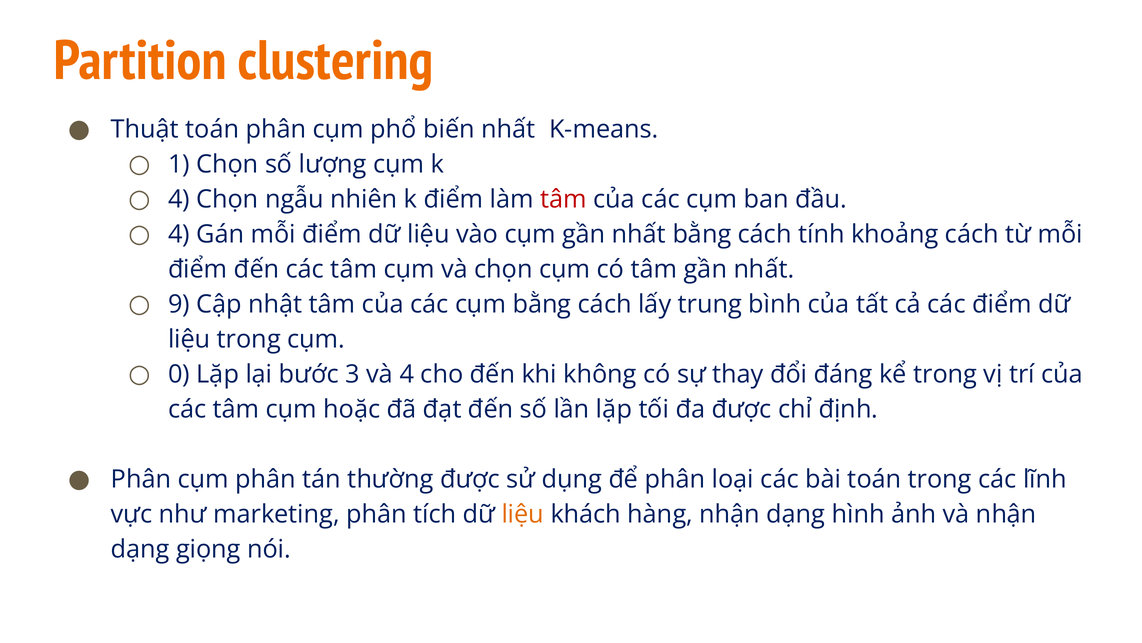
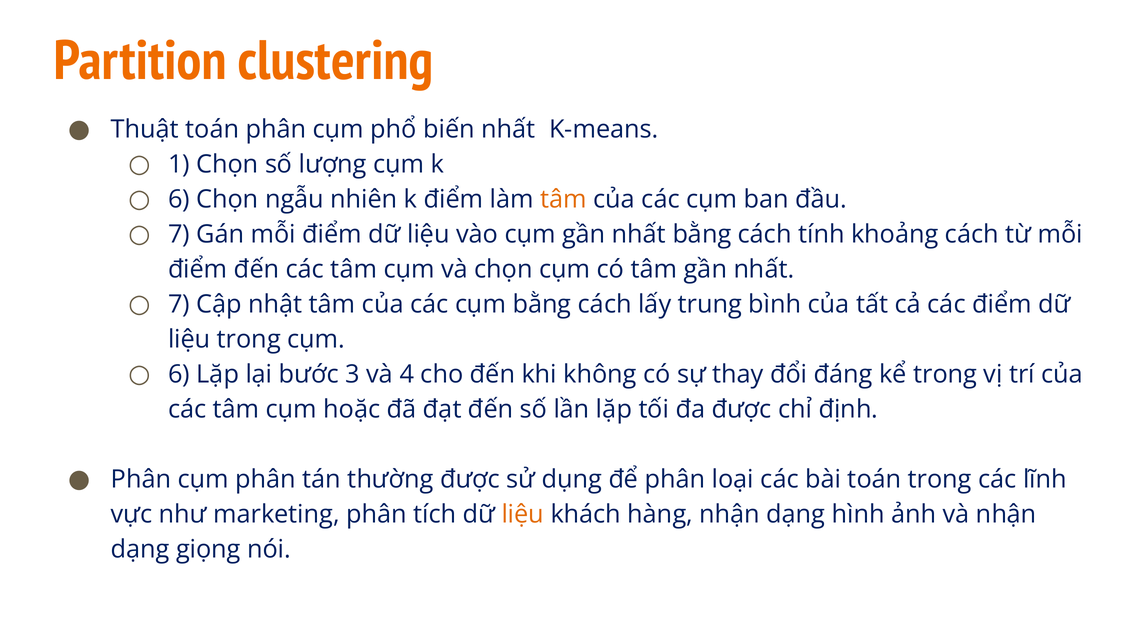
4: 4 -> 6 (179, 199)
tâm colour: red -> orange (563, 199)
4: 4 -> 7 (179, 234)
9: 9 -> 7 (179, 304)
0: 0 -> 6 (179, 374)
